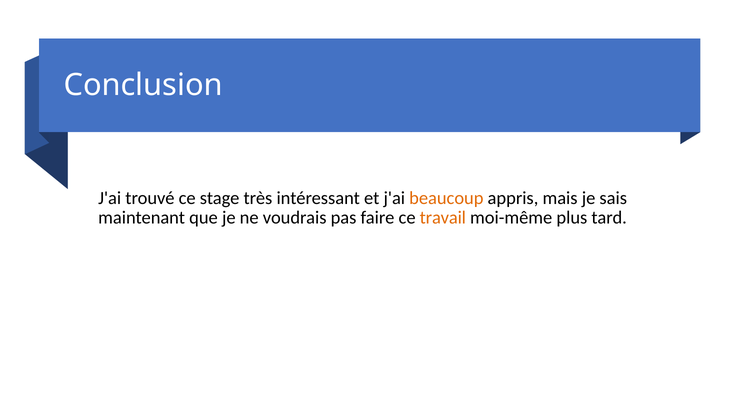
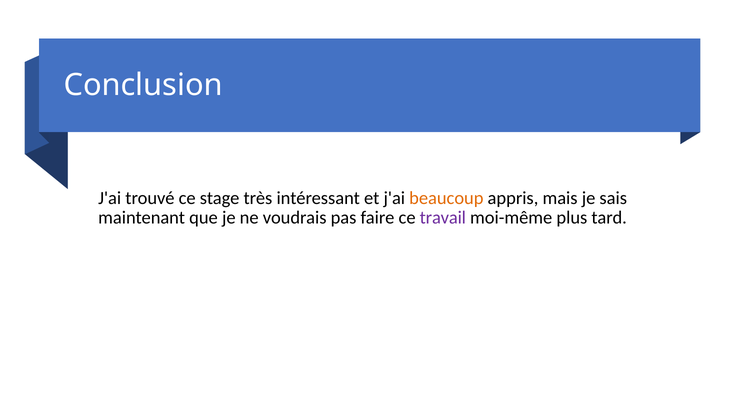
travail colour: orange -> purple (443, 218)
